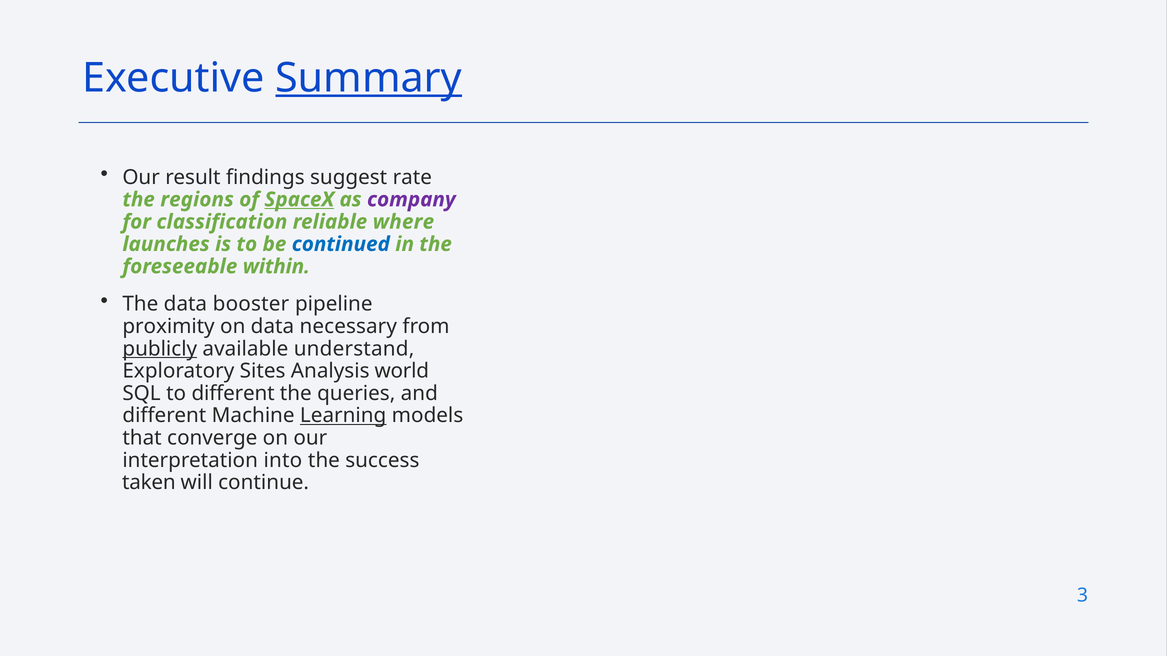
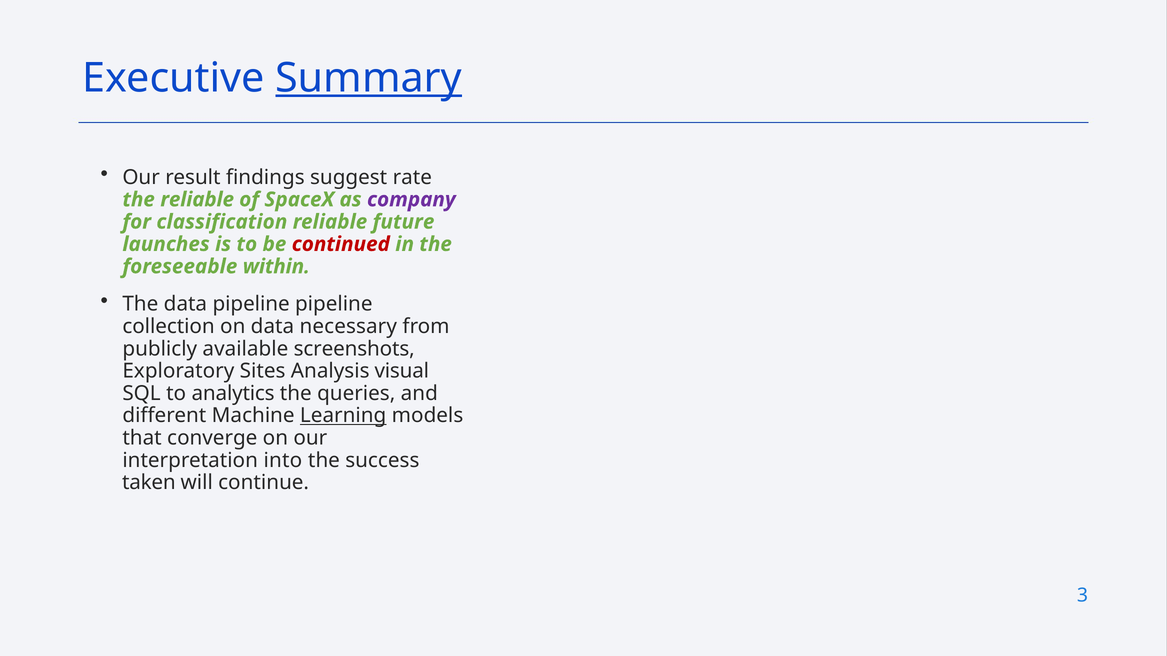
the regions: regions -> reliable (197, 200)
SpaceX underline: present -> none (299, 200)
where: where -> future (404, 222)
continued colour: blue -> red (341, 244)
data booster: booster -> pipeline (251, 304)
proximity: proximity -> collection (169, 327)
publicly underline: present -> none (160, 349)
understand: understand -> screenshots (354, 349)
world: world -> visual (402, 371)
to different: different -> analytics (233, 394)
